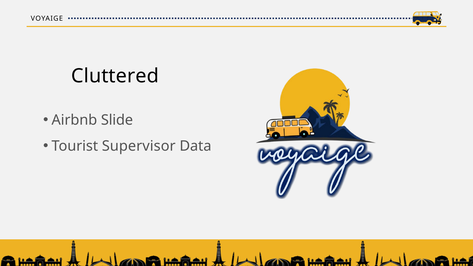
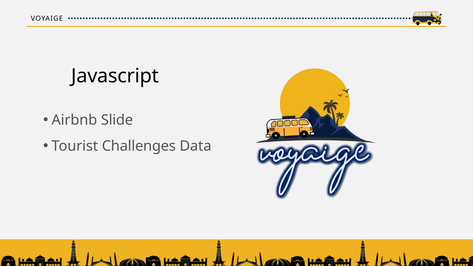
Cluttered: Cluttered -> Javascript (115, 76)
Supervisor: Supervisor -> Challenges (139, 146)
